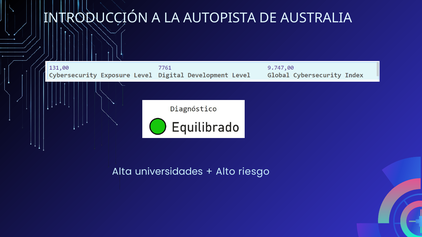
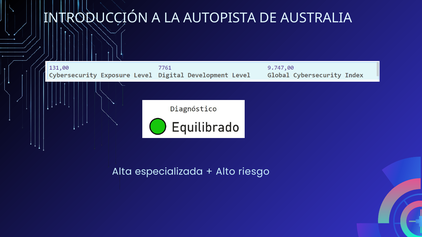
universidades: universidades -> especializada (169, 172)
